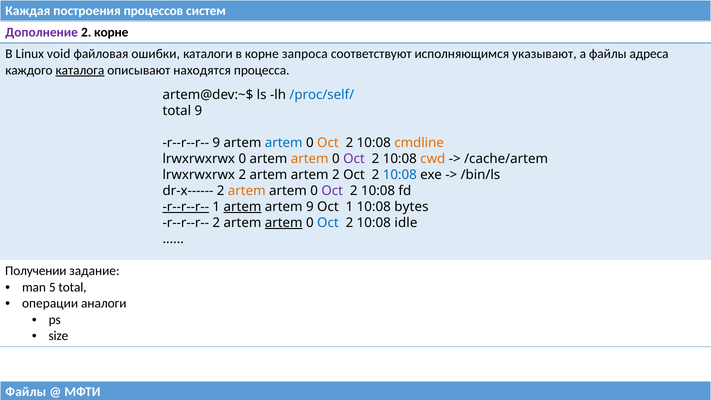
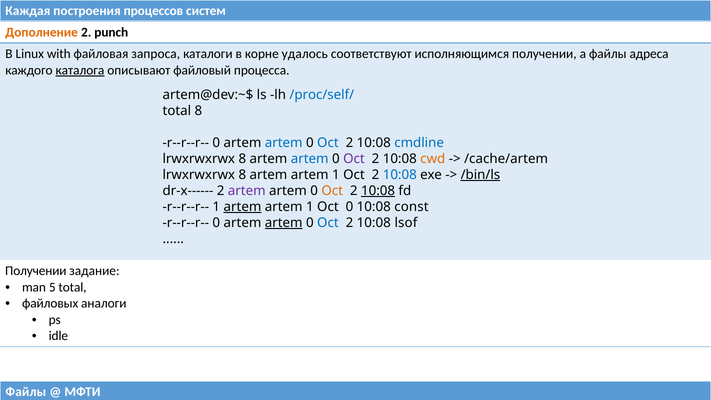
Дополнение colour: purple -> orange (42, 32)
2 корне: корне -> punch (111, 32)
void: void -> with (59, 54)
ошибки: ошибки -> запроса (156, 54)
запроса: запроса -> удалось (305, 54)
исполняющимся указывают: указывают -> получении (544, 54)
находятся: находятся -> файловый (202, 70)
total 9: 9 -> 8 (198, 111)
9: 9 -> 0 (216, 143)
Oct colour: orange -> blue (328, 143)
cmdline colour: orange -> blue (419, 143)
0: 0 -> 8 (242, 159)
artem colour: orange -> blue (310, 159)
2: 2 -> 8 (242, 175)
2: 2 -> 1 (336, 175)
/bin/ls underline: none -> present (480, 175)
artem colour: orange -> purple (247, 191)
Oct colour: purple -> orange (332, 191)
10:08 underline: none -> present (378, 191)
r--r--r-- underline: present -> none (186, 207)
9: 9 -> 1 (310, 207)
Oct 1: 1 -> 0 (350, 207)
bytes: bytes -> const (411, 207)
2: 2 -> 0 (216, 223)
idle: idle -> lsof (406, 223)
операции: операции -> файловых (50, 303)
size: size -> idle (58, 336)
